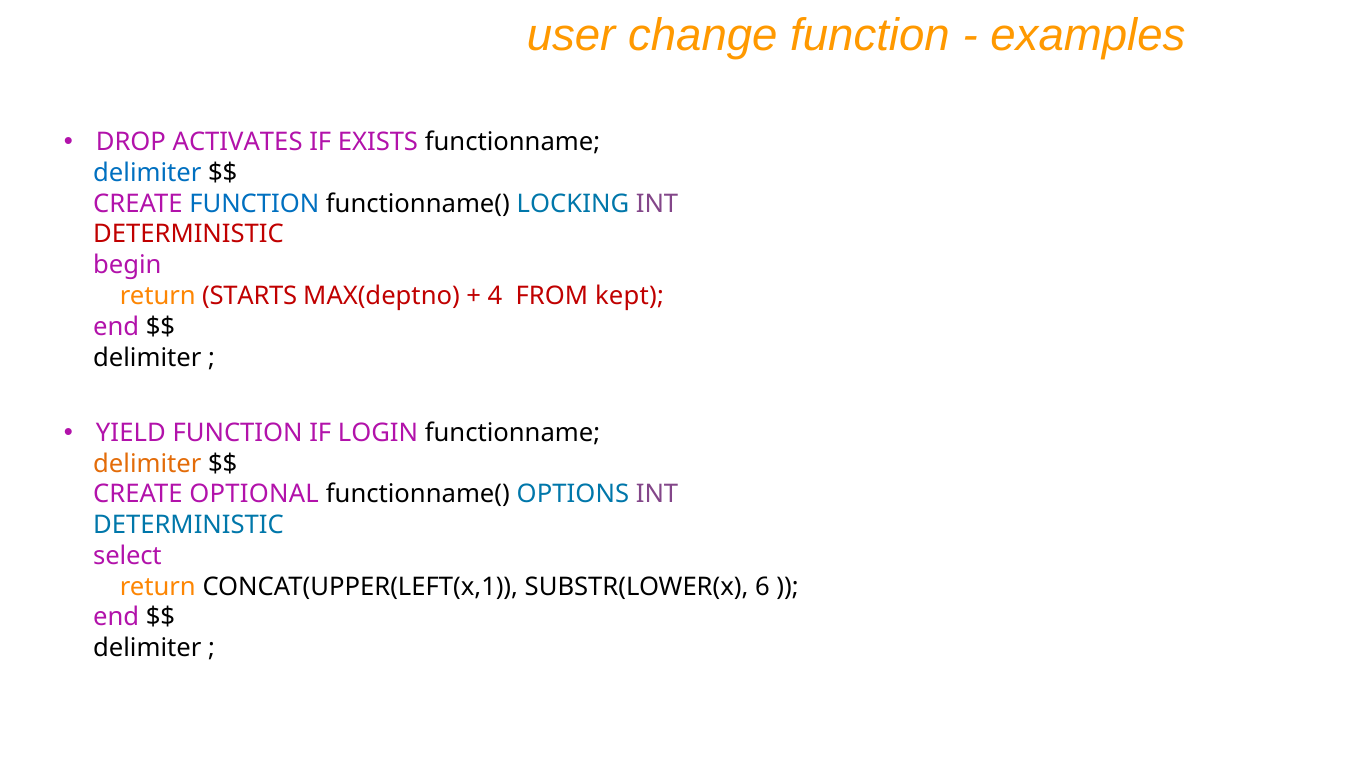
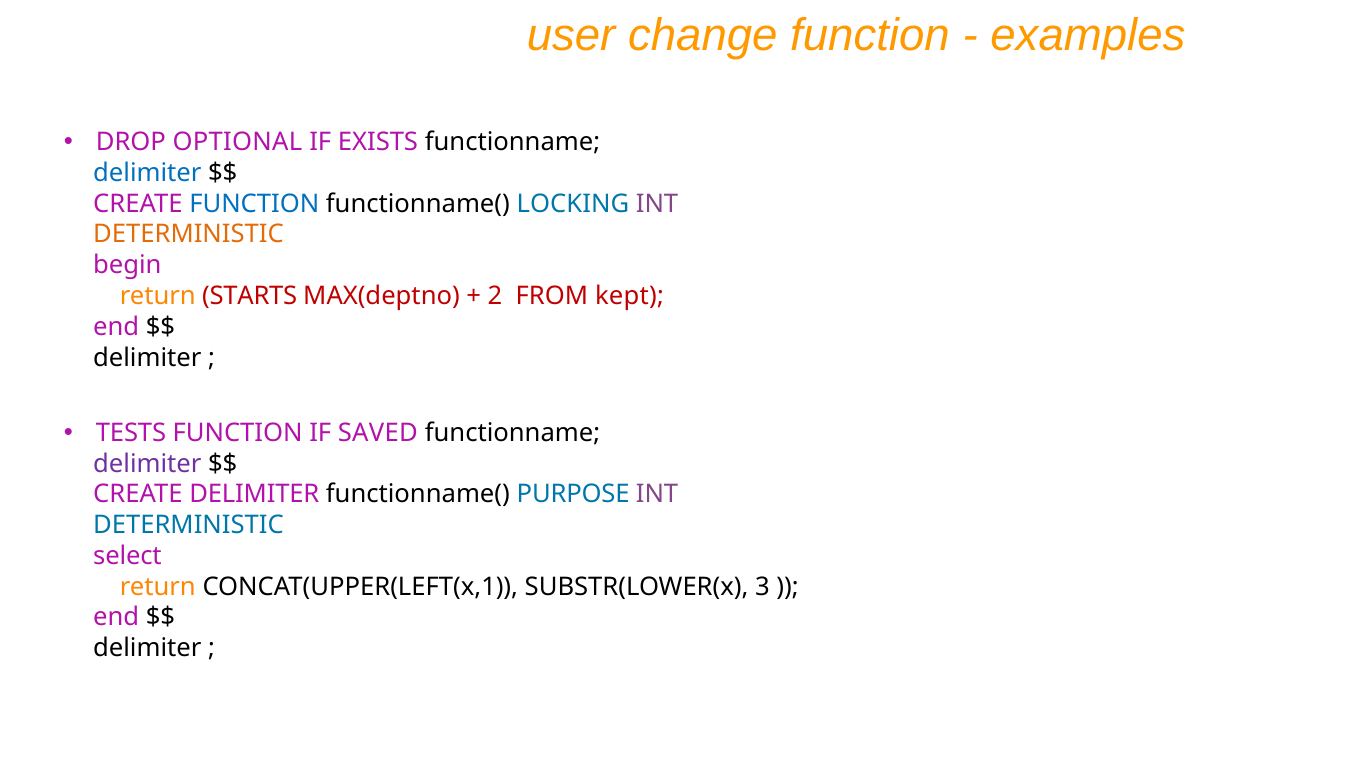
ACTIVATES: ACTIVATES -> OPTIONAL (237, 142)
DETERMINISTIC colour: red -> orange (188, 234)
4: 4 -> 2 (495, 296)
YIELD: YIELD -> TESTS (131, 433)
LOGIN: LOGIN -> SAVED (378, 433)
delimiter colour: orange -> purple (147, 464)
CREATE OPTIONAL: OPTIONAL -> DELIMITER (254, 494)
OPTIONS: OPTIONS -> PURPOSE (573, 494)
6: 6 -> 3 (762, 587)
